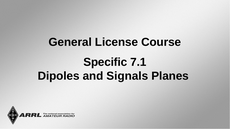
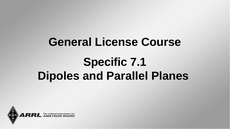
Signals: Signals -> Parallel (127, 76)
